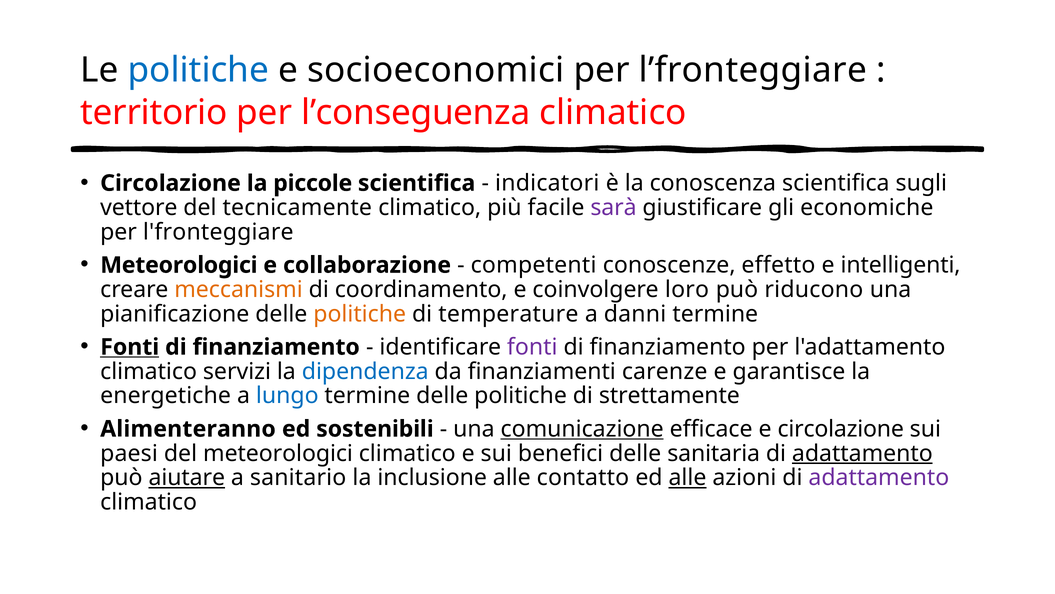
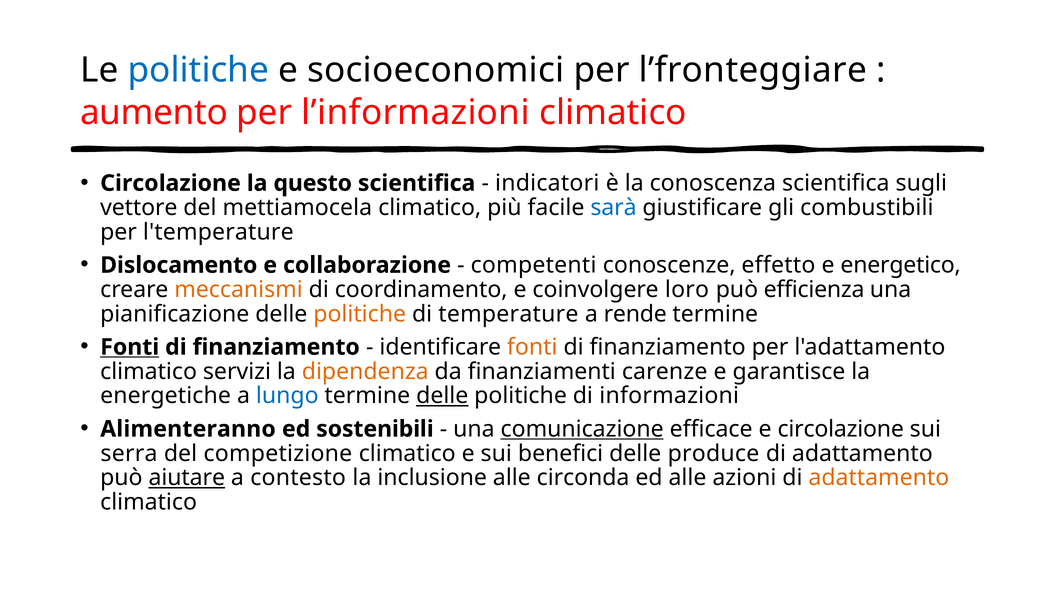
territorio: territorio -> aumento (154, 112)
l’conseguenza: l’conseguenza -> l’informazioni (416, 112)
piccole: piccole -> questo (313, 183)
tecnicamente: tecnicamente -> mettiamocela (297, 207)
sarà colour: purple -> blue (614, 207)
economiche: economiche -> combustibili (867, 207)
l'fronteggiare: l'fronteggiare -> l'temperature (218, 232)
Meteorologici: Meteorologici -> Dislocamento (179, 265)
intelligenti: intelligenti -> energetico (901, 265)
riducono: riducono -> efficienza (814, 289)
danni: danni -> rende (635, 314)
fonti colour: purple -> orange (532, 347)
dipendenza colour: blue -> orange (365, 371)
delle underline: none -> present (442, 395)
strettamente: strettamente -> informazioni (669, 395)
paesi: paesi -> serra (129, 453)
del meteorologici: meteorologici -> competizione (278, 453)
sanitaria: sanitaria -> produce (713, 453)
adattamento underline: present -> none (862, 453)
sanitario: sanitario -> contesto (298, 477)
contatto: contatto -> circonda (583, 477)
alle underline: present -> none (687, 477)
adattamento colour: purple -> orange (879, 477)
